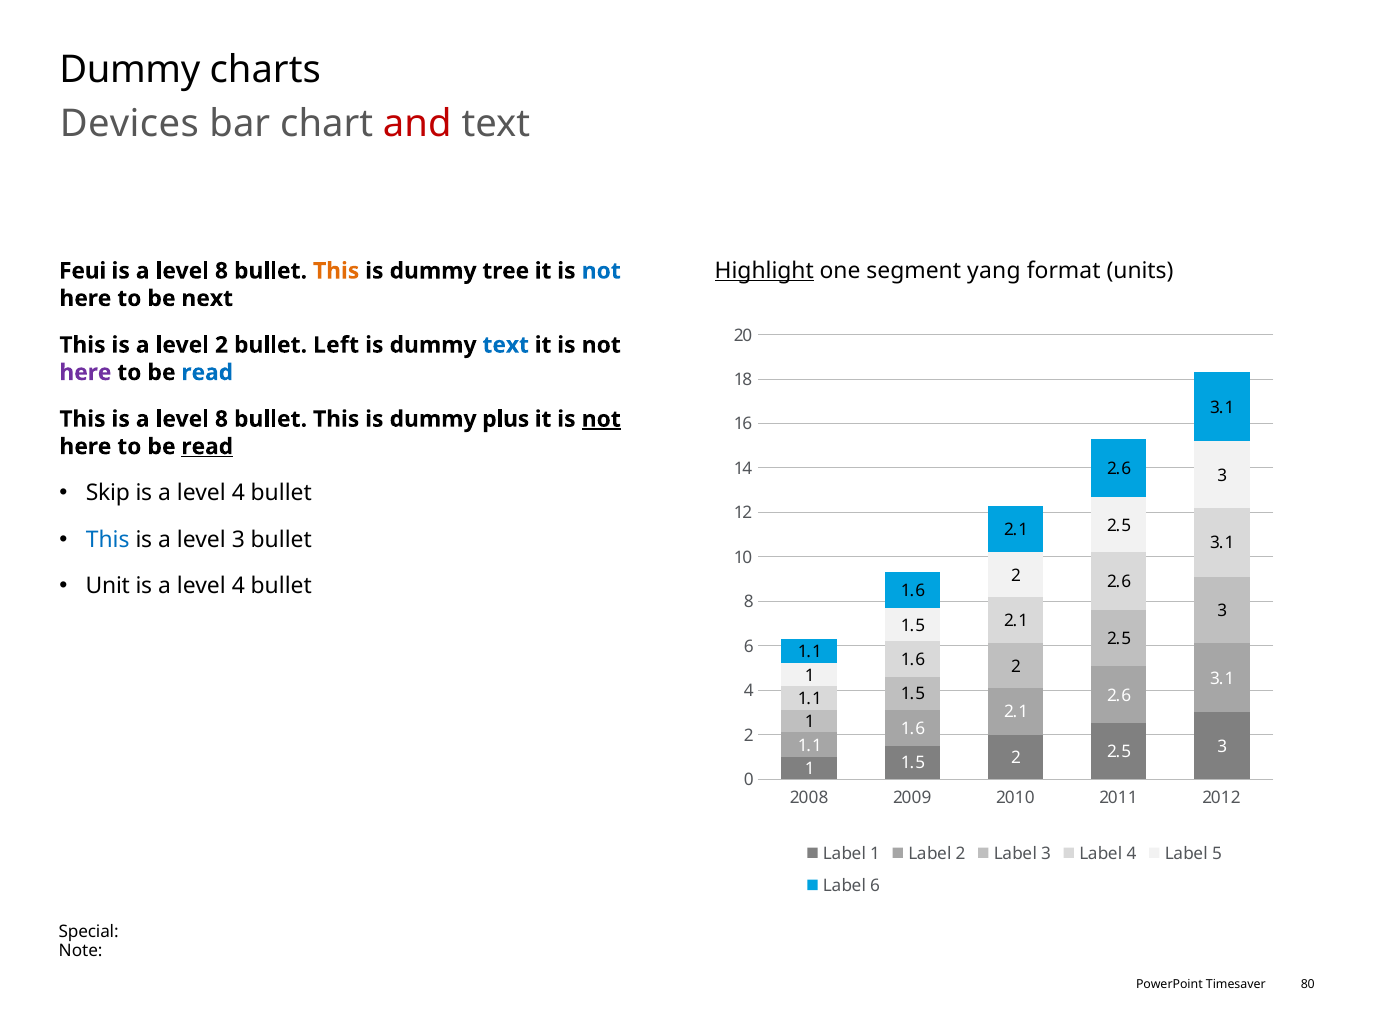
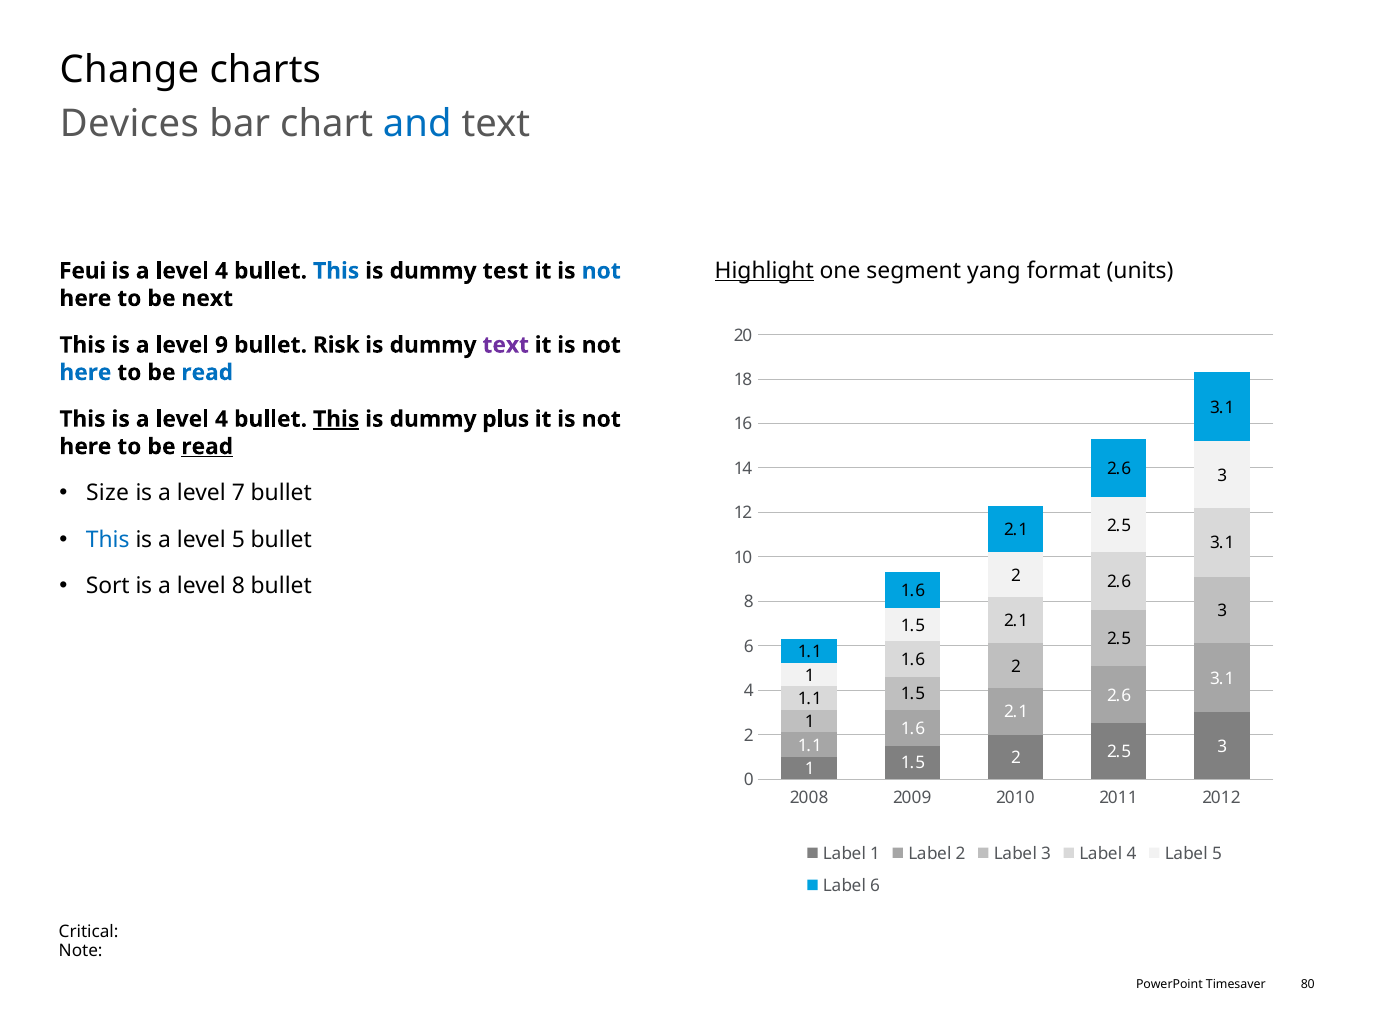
Dummy: Dummy -> Change (129, 70)
and colour: red -> blue (417, 123)
8: 8 -> 4 (221, 271)
This colour: orange -> blue (336, 271)
tree: tree -> test (506, 271)
level 2: 2 -> 9 (221, 345)
Left: Left -> Risk (336, 345)
text colour: blue -> purple (506, 345)
here colour: purple -> blue (85, 372)
8: 8 -> 4 (221, 419)
This underline: none -> present (336, 419)
not underline: present -> none (601, 419)
Skip: Skip -> Size (108, 493)
4: 4 -> 7 (238, 493)
level 3: 3 -> 5 (238, 540)
Unit: Unit -> Sort (108, 586)
4: 4 -> 8 (238, 586)
Special: Special -> Critical (89, 931)
